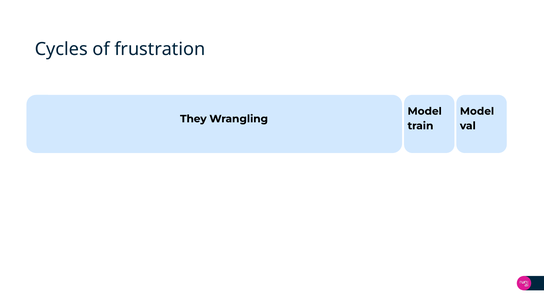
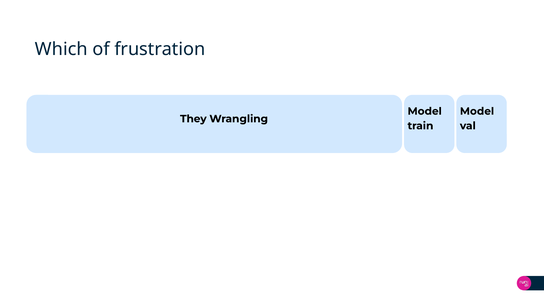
Cycles: Cycles -> Which (61, 49)
